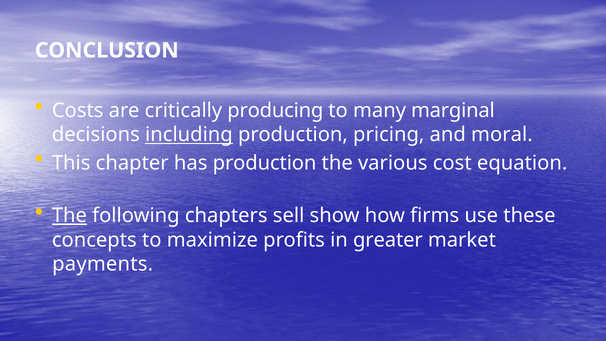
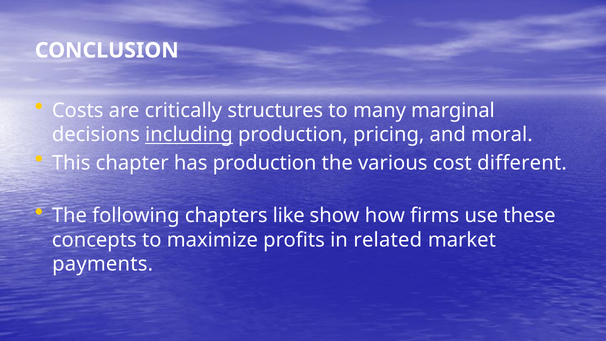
producing: producing -> structures (275, 111)
equation: equation -> different (522, 163)
The underline: present -> none (69, 216)
sell: sell -> like (289, 216)
greater: greater -> related (388, 240)
